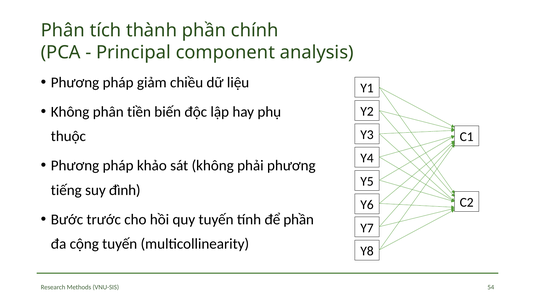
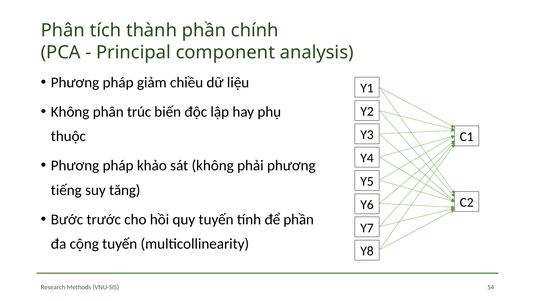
tiền: tiền -> trúc (139, 112)
đình: đình -> tăng (125, 190)
